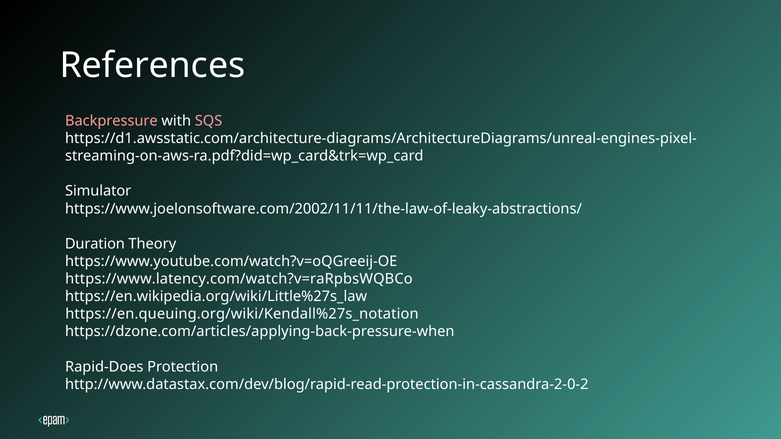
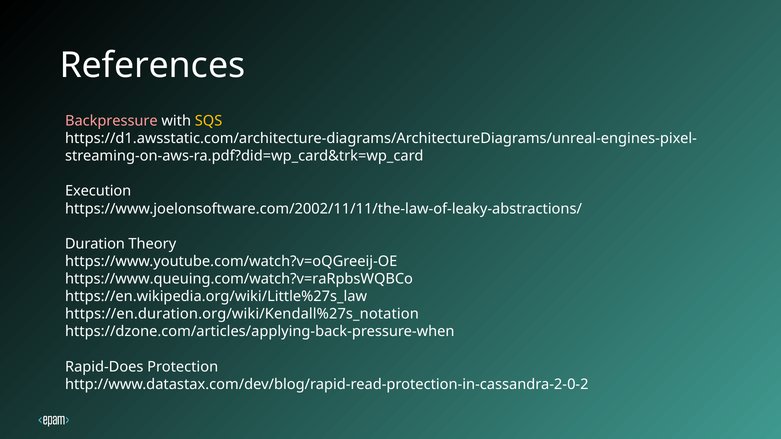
SQS colour: pink -> yellow (209, 121)
Simulator: Simulator -> Execution (98, 191)
https://www.latency.com/watch?v=raRpbsWQBCo: https://www.latency.com/watch?v=raRpbsWQBCo -> https://www.queuing.com/watch?v=raRpbsWQBCo (239, 279)
https://en.queuing.org/wiki/Kendall%27s_notation: https://en.queuing.org/wiki/Kendall%27s_notation -> https://en.duration.org/wiki/Kendall%27s_notation (242, 314)
